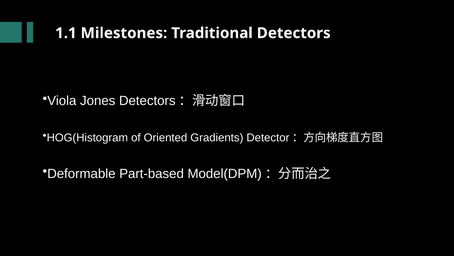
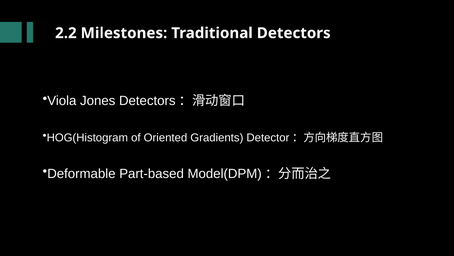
1.1: 1.1 -> 2.2 (66, 33)
